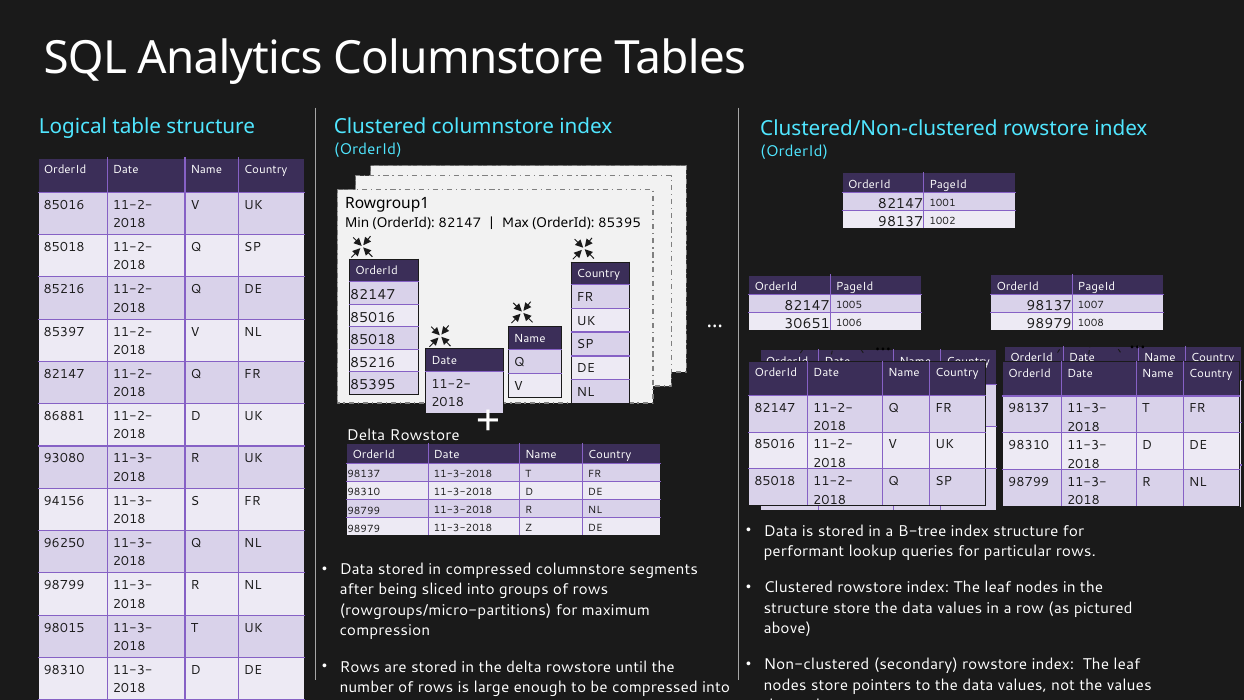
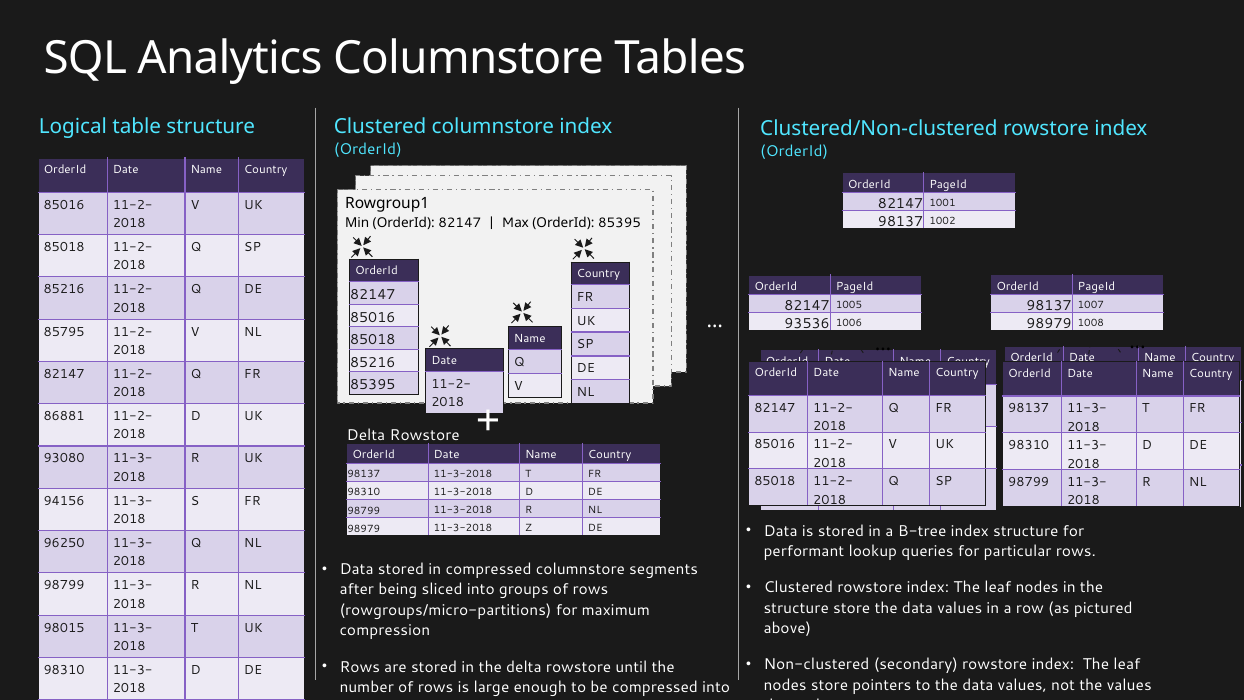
30651: 30651 -> 93536 (807, 324)
85397: 85397 -> 85795 (64, 332)
